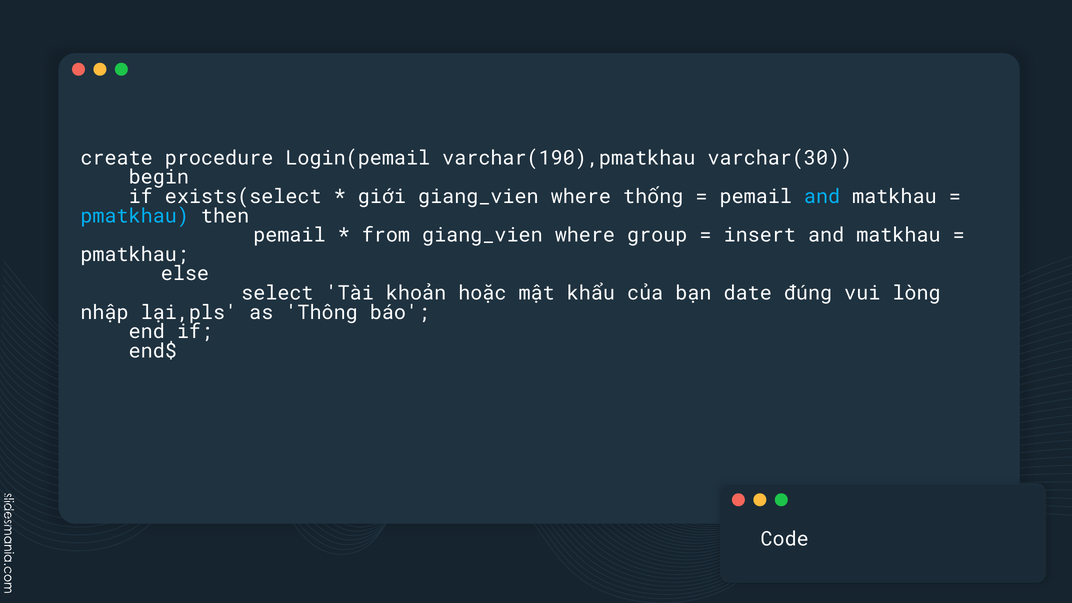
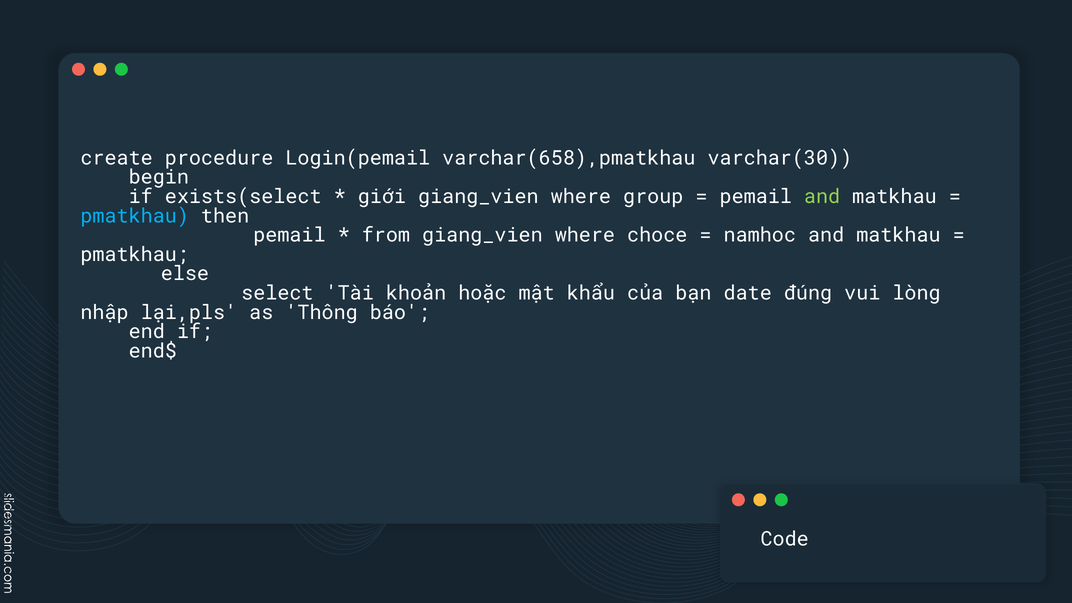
varchar(190),pmatkhau: varchar(190),pmatkhau -> varchar(658),pmatkhau (569, 158)
thống: thống -> group (653, 197)
and colour: light blue -> light green (822, 197)
group: group -> choce (657, 235)
insert: insert -> namhoc (760, 235)
